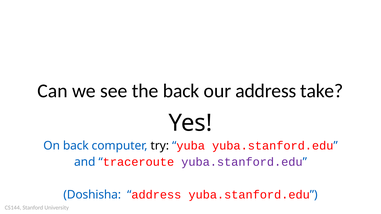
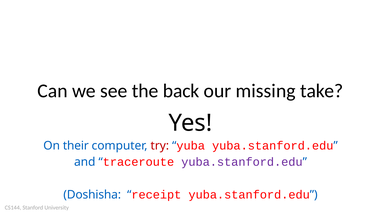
our address: address -> missing (266, 91)
On back: back -> their (76, 146)
try colour: black -> red (160, 146)
address: address -> receipt (156, 195)
